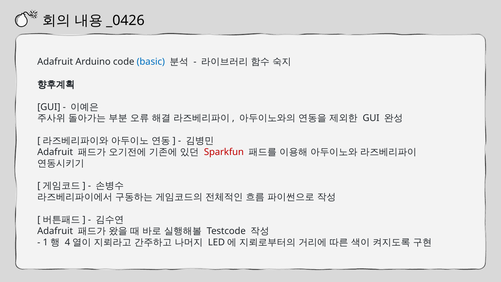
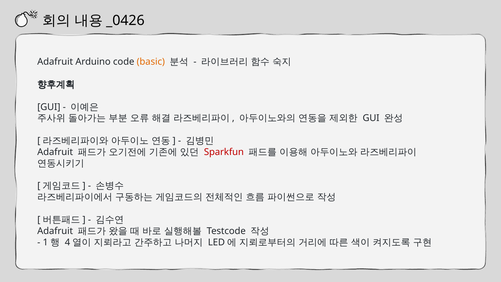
basic colour: blue -> orange (151, 62)
